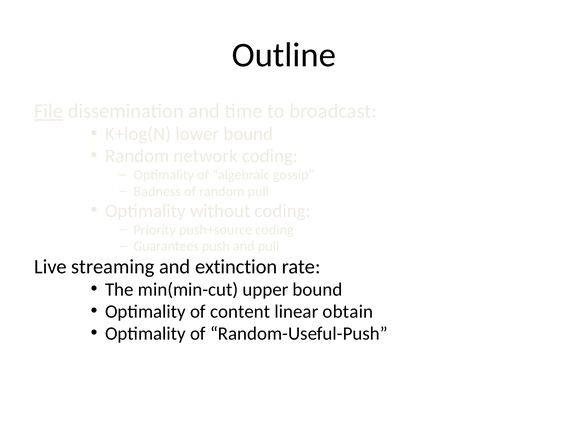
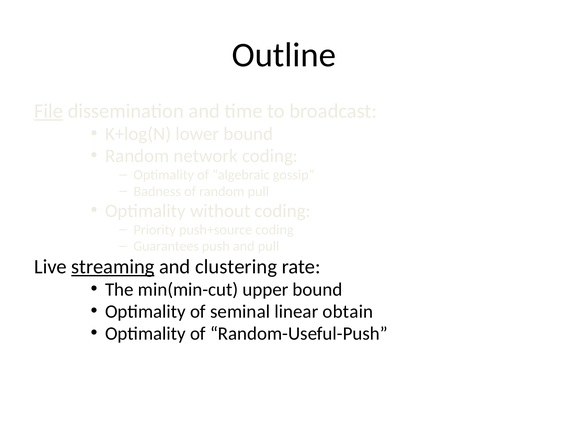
streaming underline: none -> present (113, 267)
extinction: extinction -> clustering (236, 267)
content: content -> seminal (240, 312)
